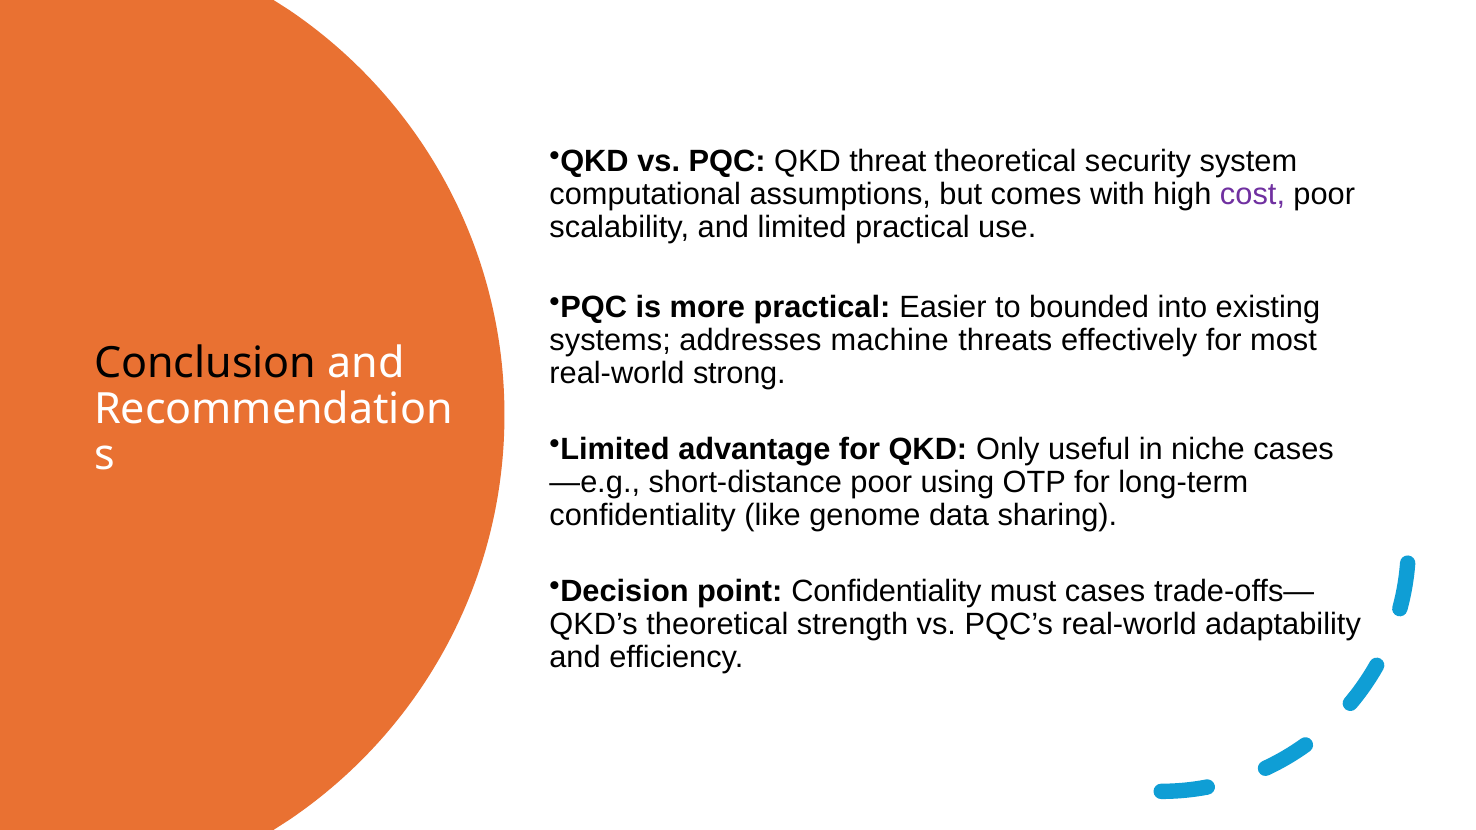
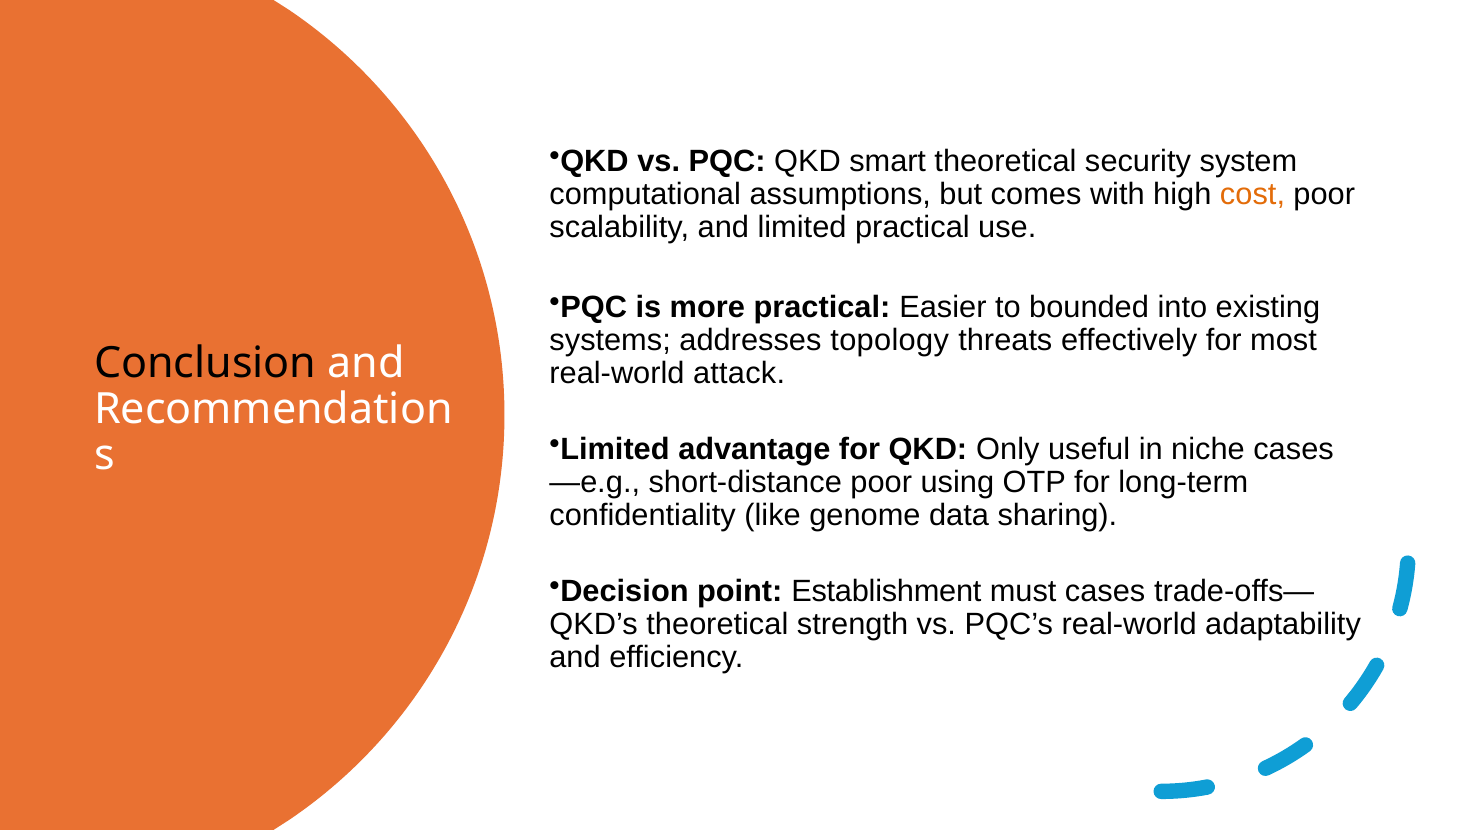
threat: threat -> smart (888, 161)
cost colour: purple -> orange (1252, 194)
machine: machine -> topology (890, 340)
strong: strong -> attack (739, 374)
point Confidentiality: Confidentiality -> Establishment (886, 591)
